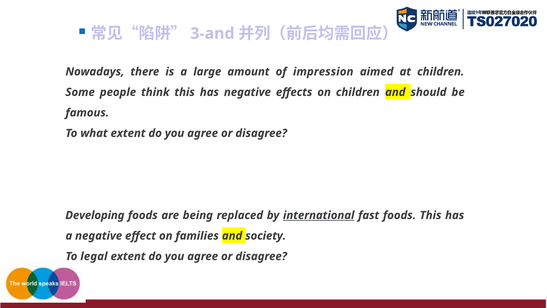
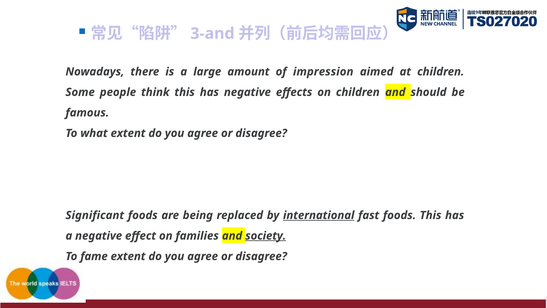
Developing: Developing -> Significant (95, 215)
society underline: none -> present (266, 236)
legal: legal -> fame (94, 256)
